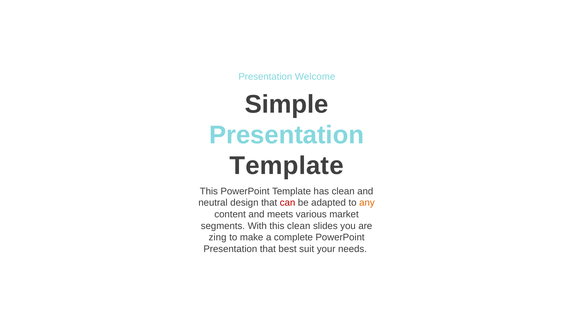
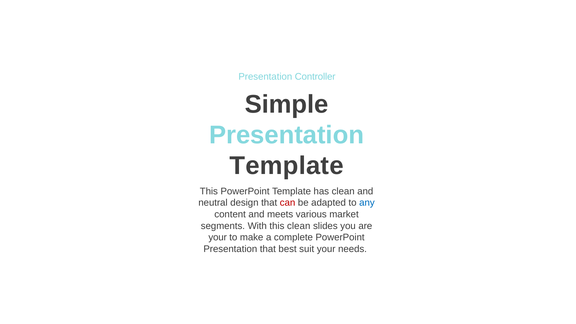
Welcome: Welcome -> Controller (315, 77)
any colour: orange -> blue (367, 203)
zing: zing -> your (218, 237)
